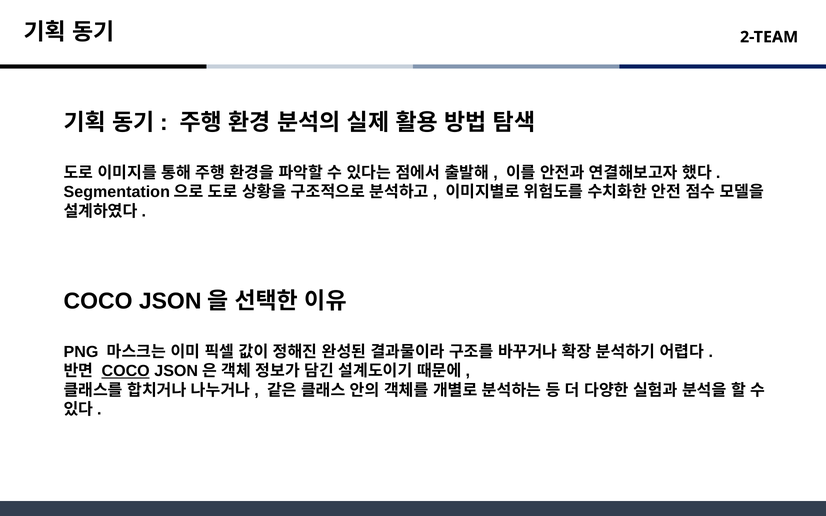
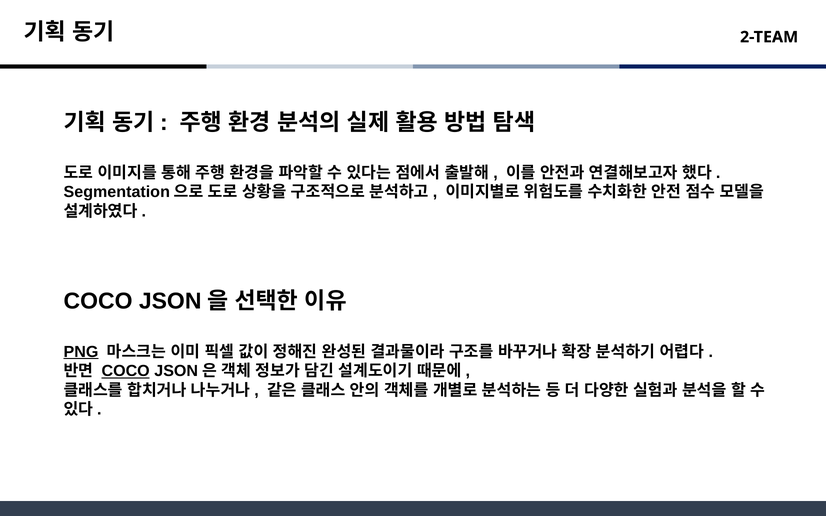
PNG underline: none -> present (81, 352)
